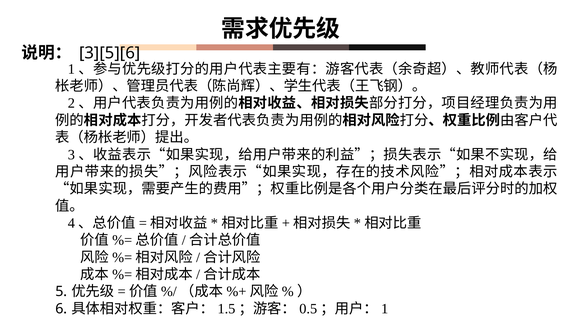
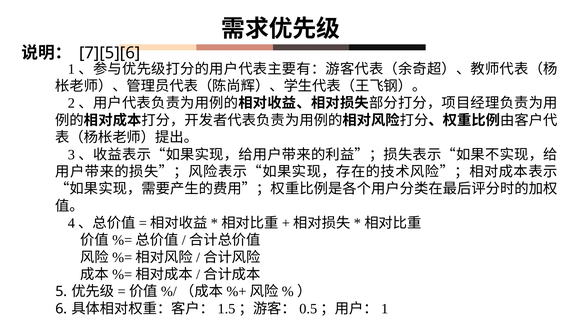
3][5][6: 3][5][6 -> 7][5][6 (110, 53)
